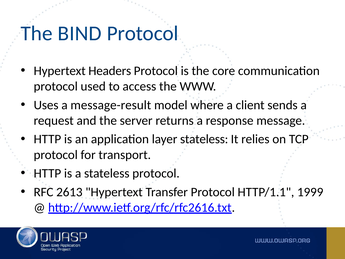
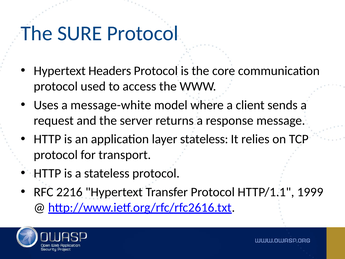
BIND: BIND -> SURE (80, 33)
message-result: message-result -> message-white (111, 105)
2613: 2613 -> 2216 (69, 192)
